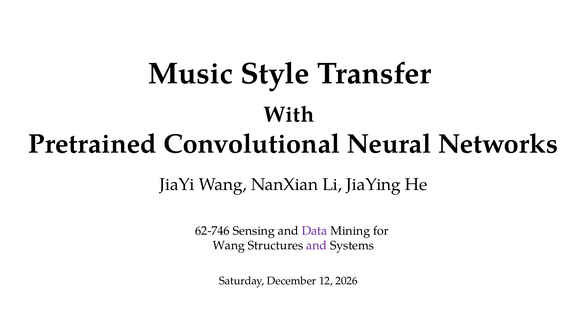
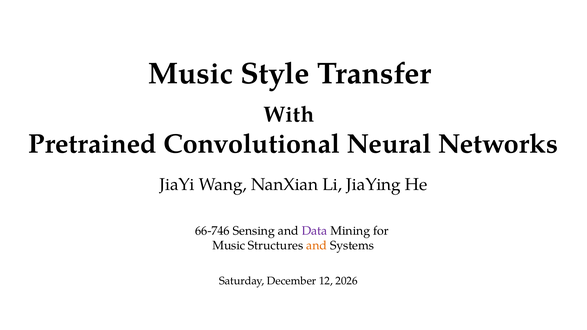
62-746: 62-746 -> 66-746 (212, 231)
Wang: Wang -> Music (229, 246)
and colour: purple -> orange (317, 246)
